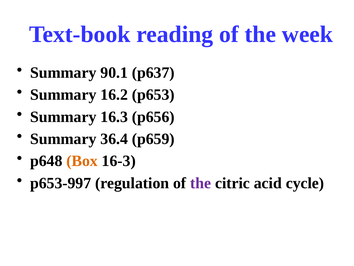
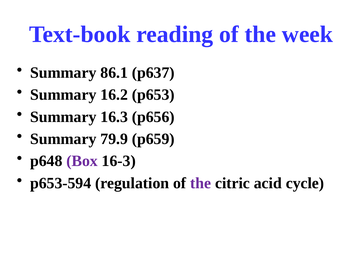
90.1: 90.1 -> 86.1 (114, 73)
36.4: 36.4 -> 79.9 (114, 139)
Box colour: orange -> purple (82, 161)
p653-997: p653-997 -> p653-594 (61, 183)
